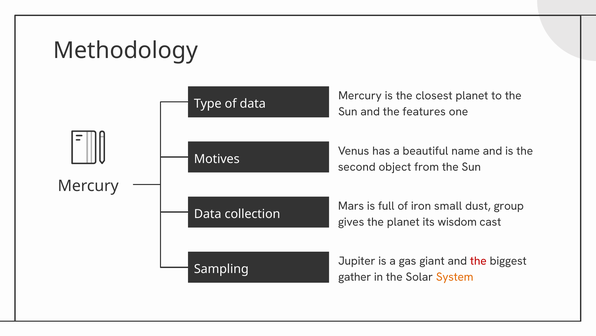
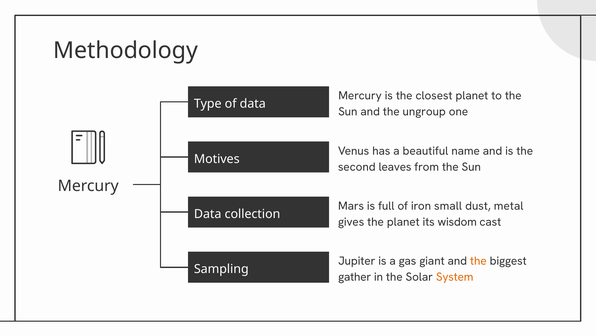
features: features -> ungroup (424, 111)
object: object -> leaves (395, 167)
group: group -> metal (509, 206)
the colour: red -> orange (478, 260)
